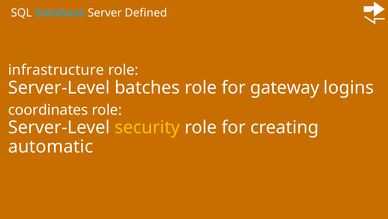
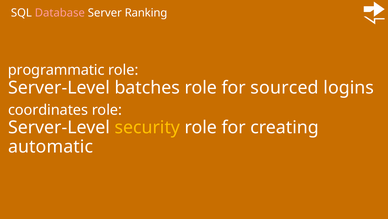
Database colour: light blue -> pink (60, 13)
Defined: Defined -> Ranking (146, 13)
infrastructure: infrastructure -> programmatic (56, 70)
gateway: gateway -> sourced (285, 87)
